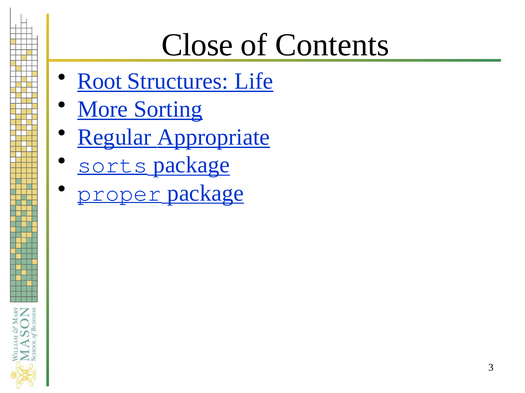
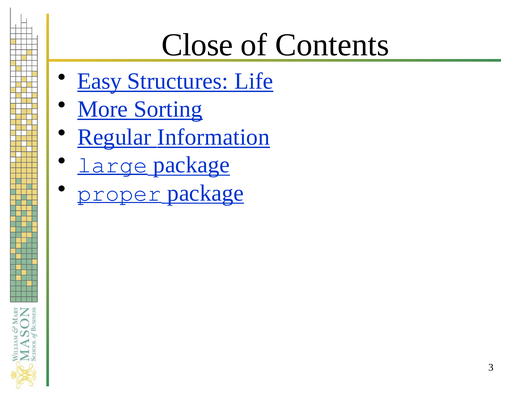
Root: Root -> Easy (100, 81)
Appropriate: Appropriate -> Information (213, 137)
sorts: sorts -> large (112, 165)
